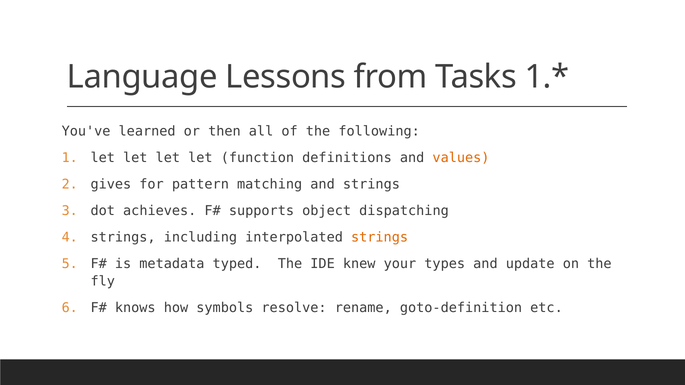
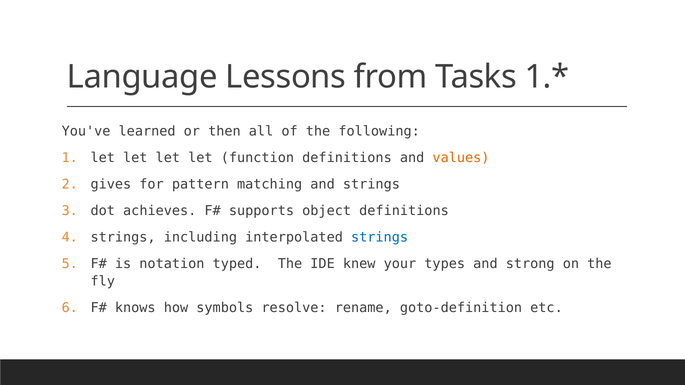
object dispatching: dispatching -> definitions (404, 211)
strings colour: orange -> blue (380, 237)
metadata: metadata -> notation (172, 264)
update: update -> strong (530, 264)
